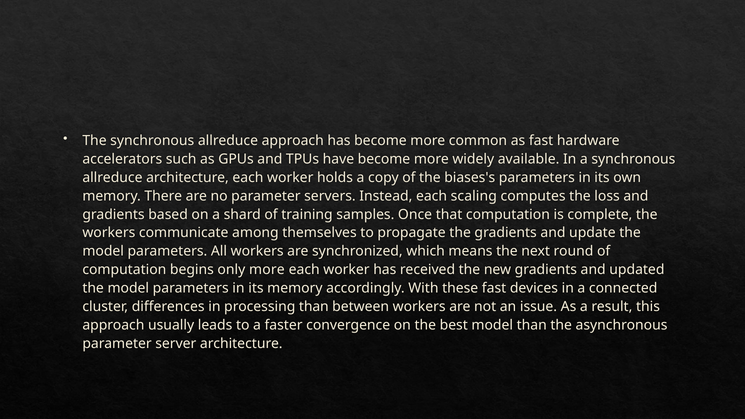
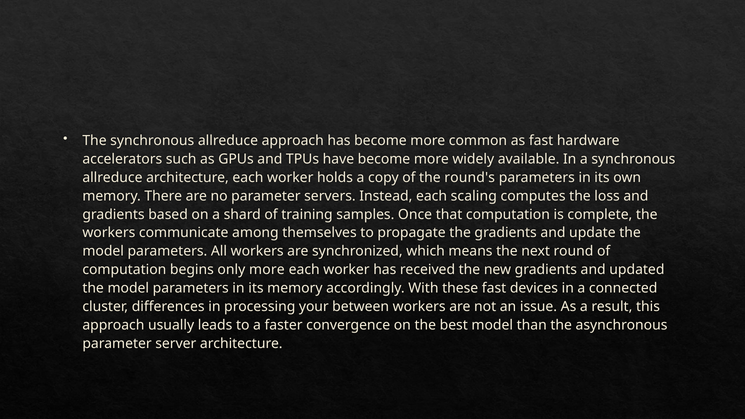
biases's: biases's -> round's (470, 178)
processing than: than -> your (314, 307)
